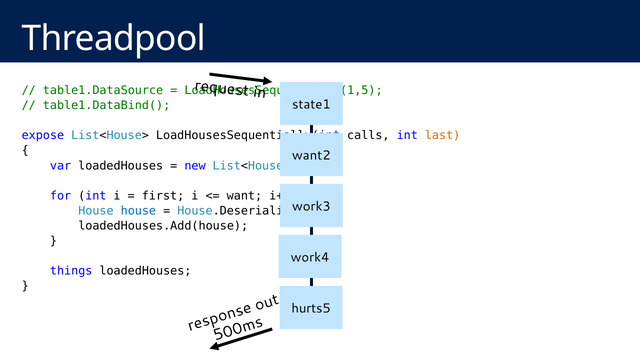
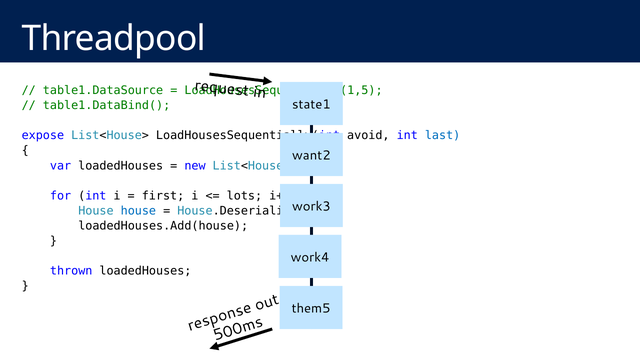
calls: calls -> avoid (368, 135)
last colour: orange -> blue (443, 135)
want: want -> lots (244, 196)
things: things -> thrown (71, 271)
hurts5: hurts5 -> them5 (311, 308)
